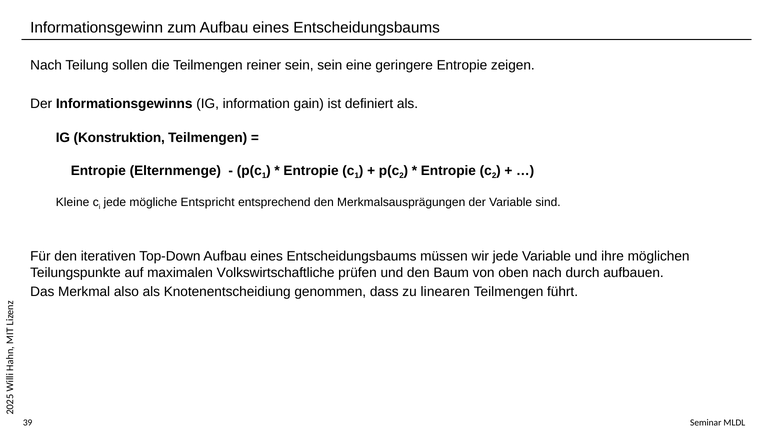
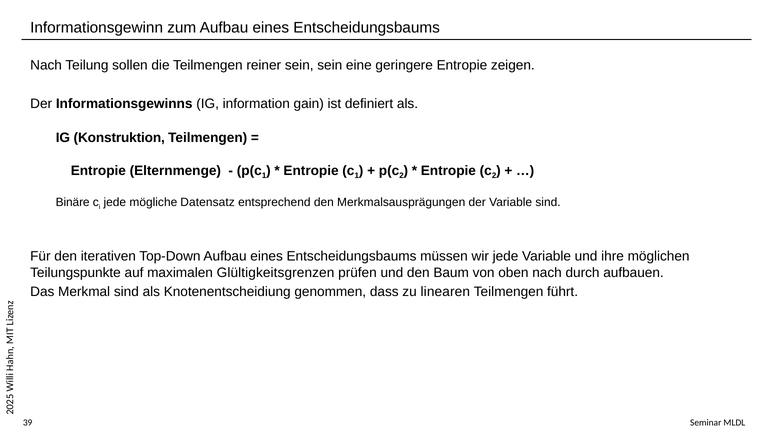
Kleine: Kleine -> Binäre (73, 202)
Entspricht: Entspricht -> Datensatz (208, 202)
Volkswirtschaftliche: Volkswirtschaftliche -> Glültigkeitsgrenzen (276, 272)
Merkmal also: also -> sind (126, 292)
